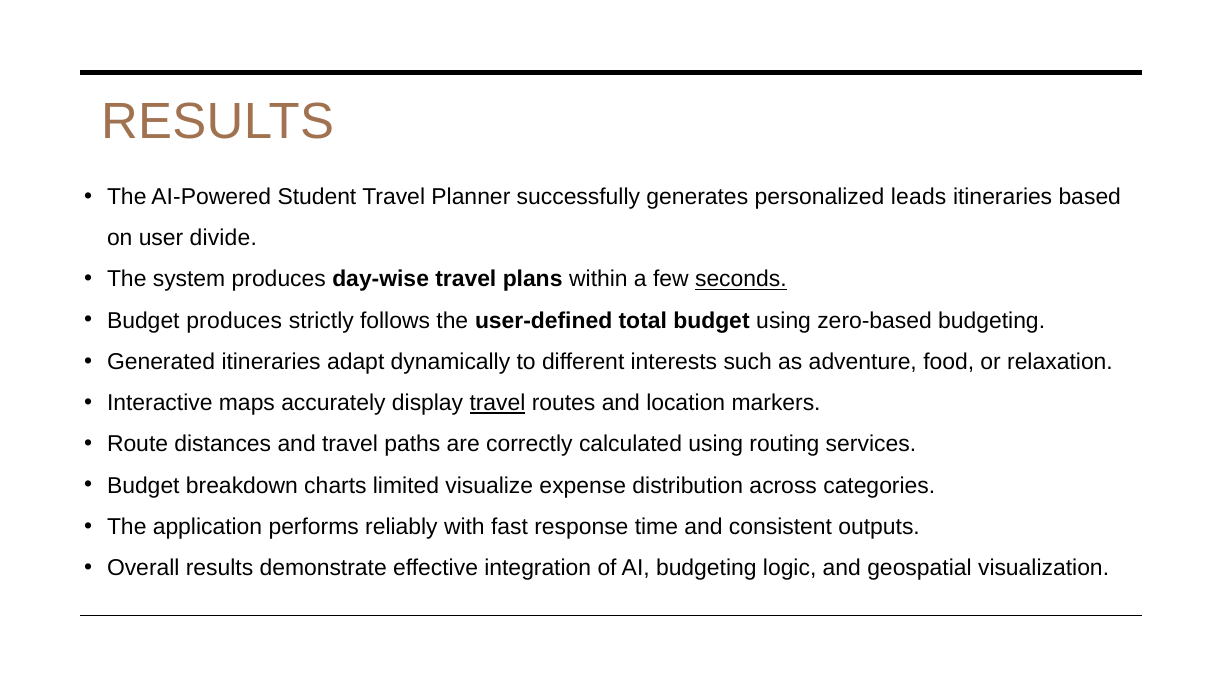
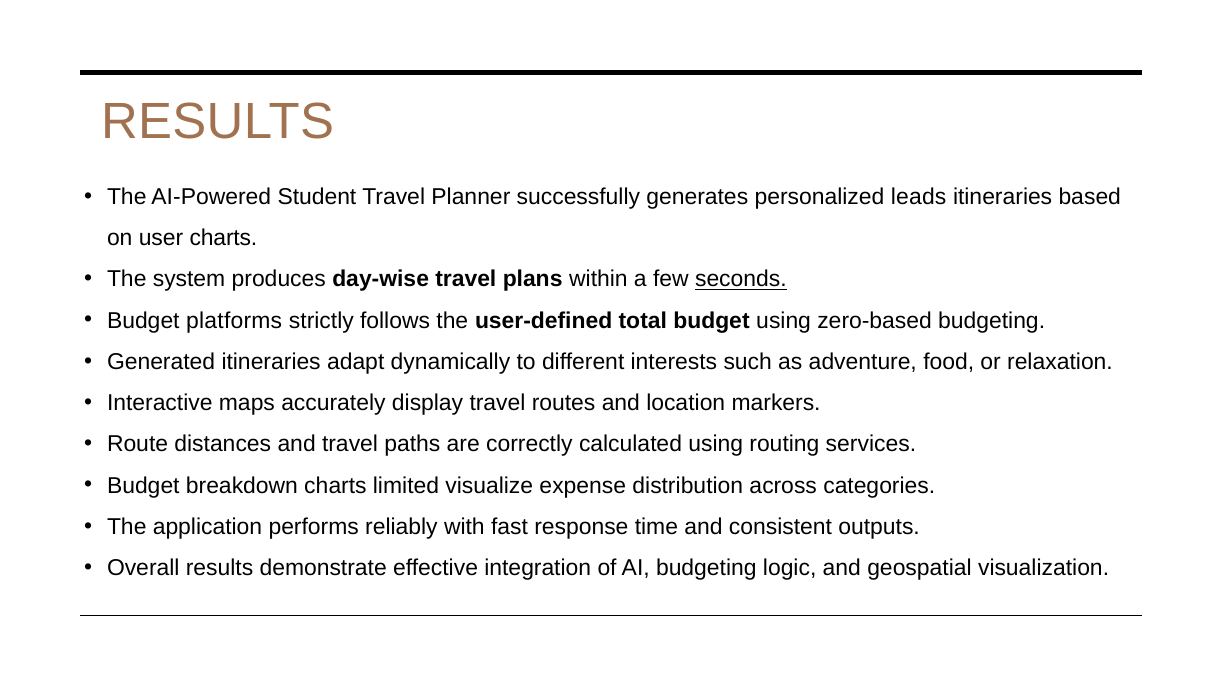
user divide: divide -> charts (223, 238)
Budget produces: produces -> platforms (234, 321)
travel underline: present -> none (497, 403)
